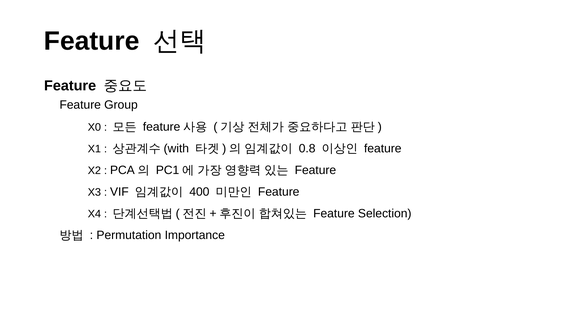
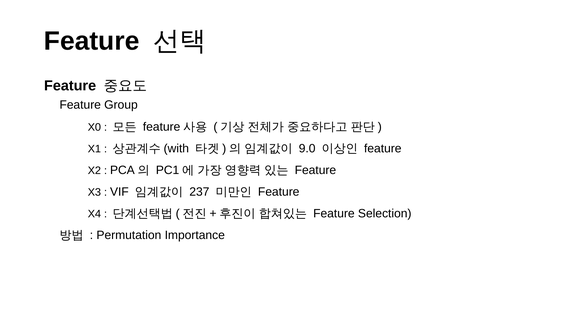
0.8: 0.8 -> 9.0 (307, 148)
400: 400 -> 237 (199, 192)
